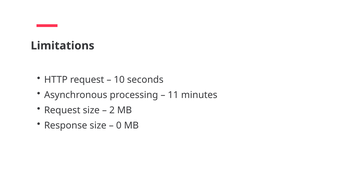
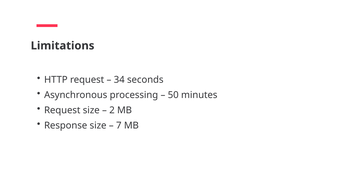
10: 10 -> 34 (119, 80)
11: 11 -> 50 (173, 95)
0: 0 -> 7 (119, 125)
